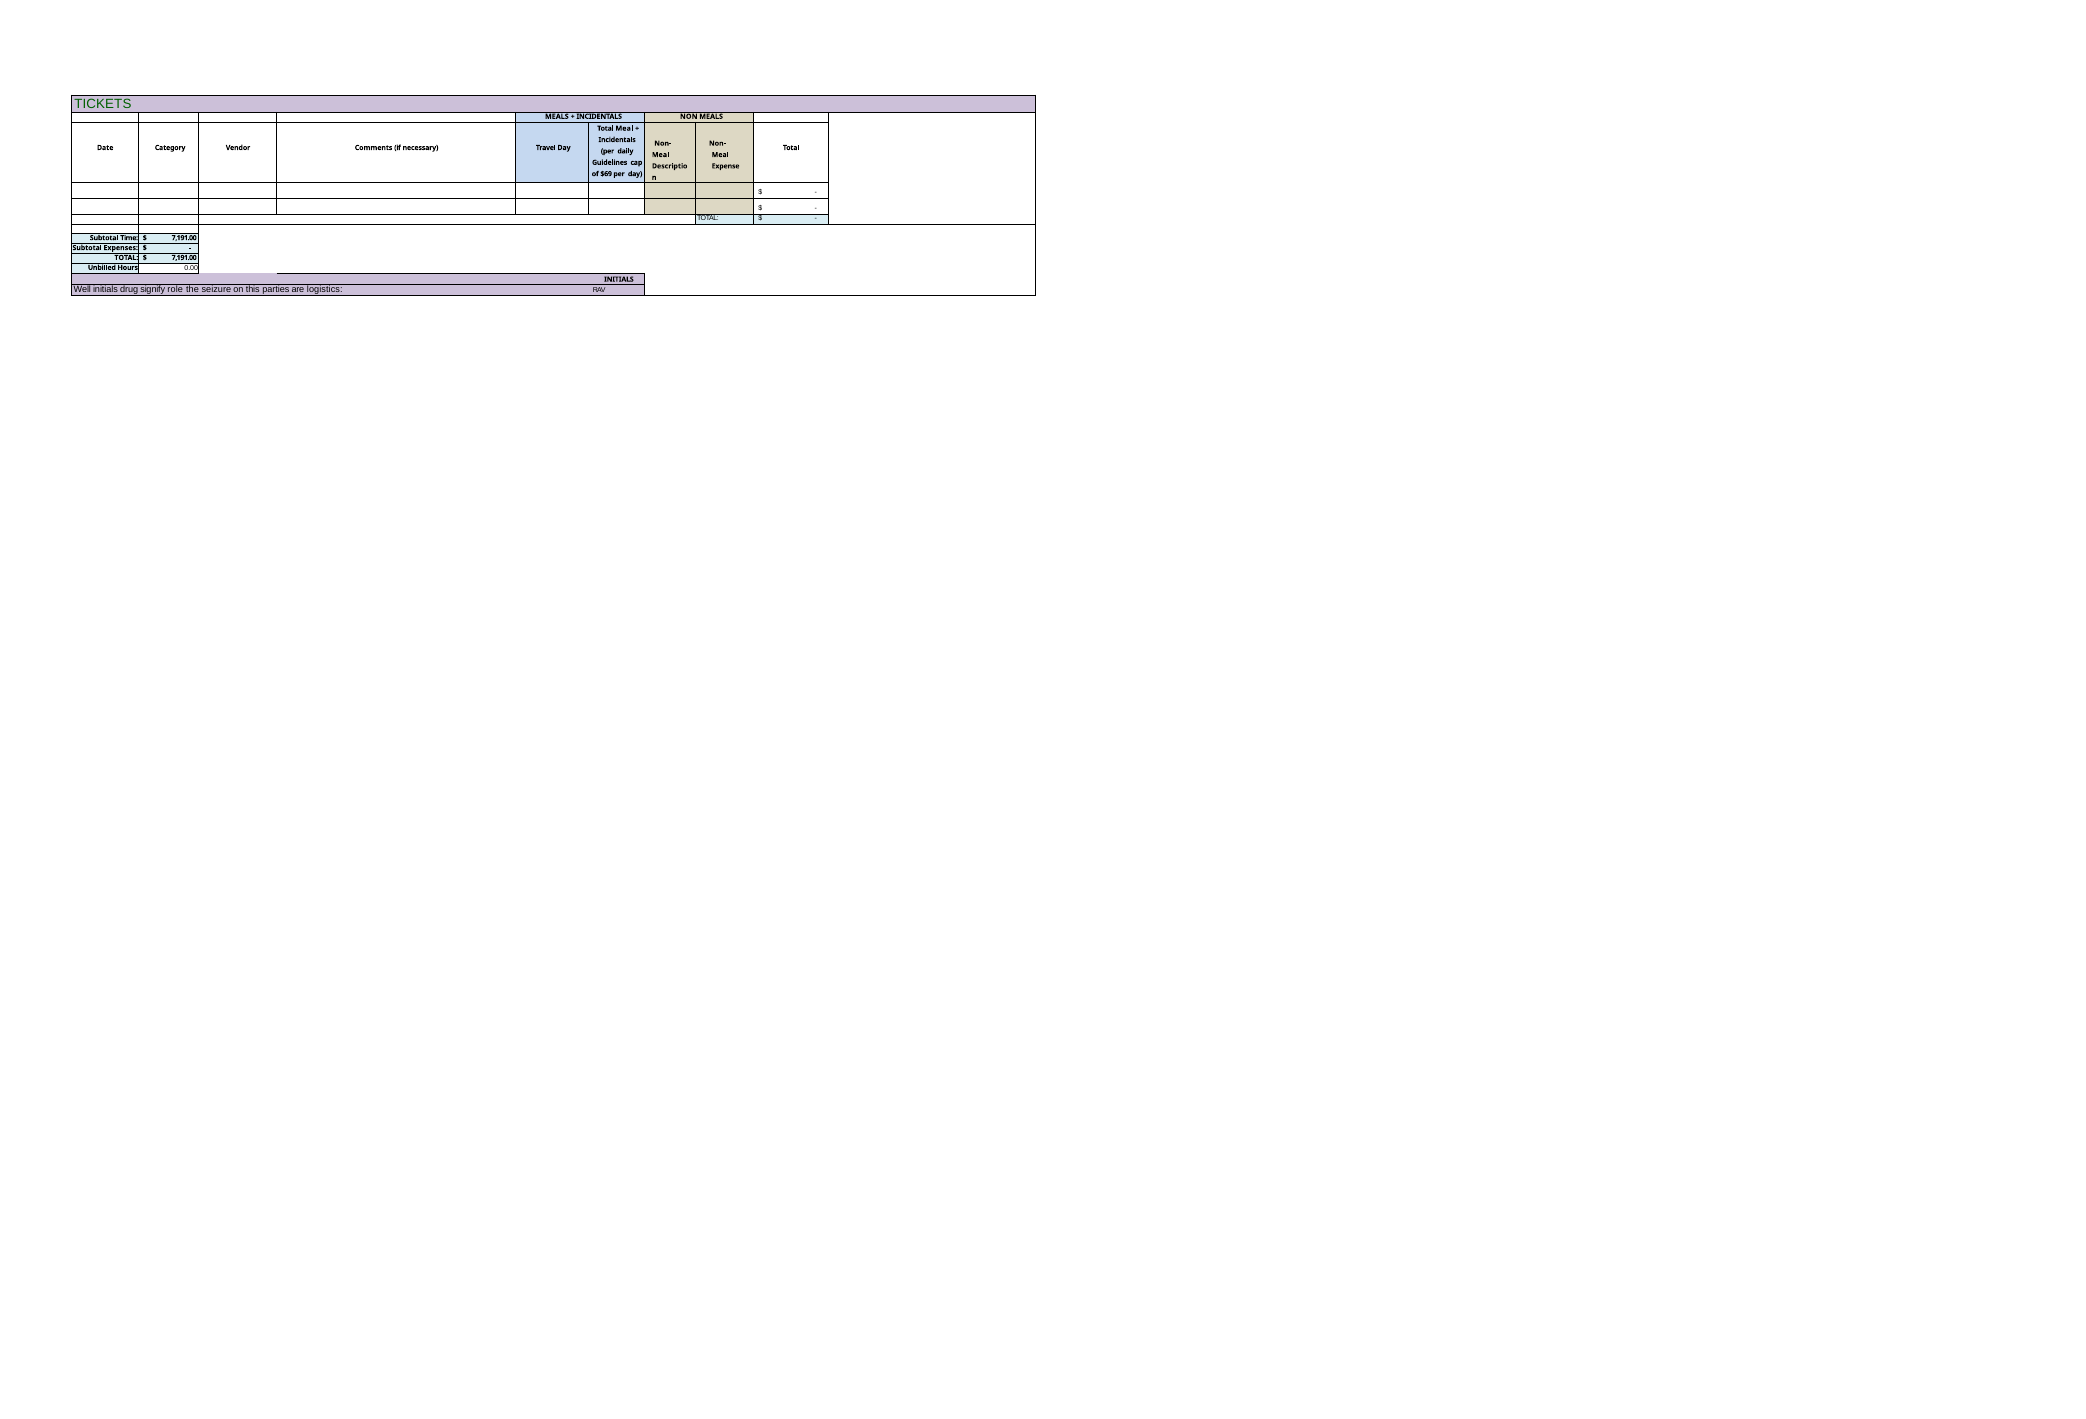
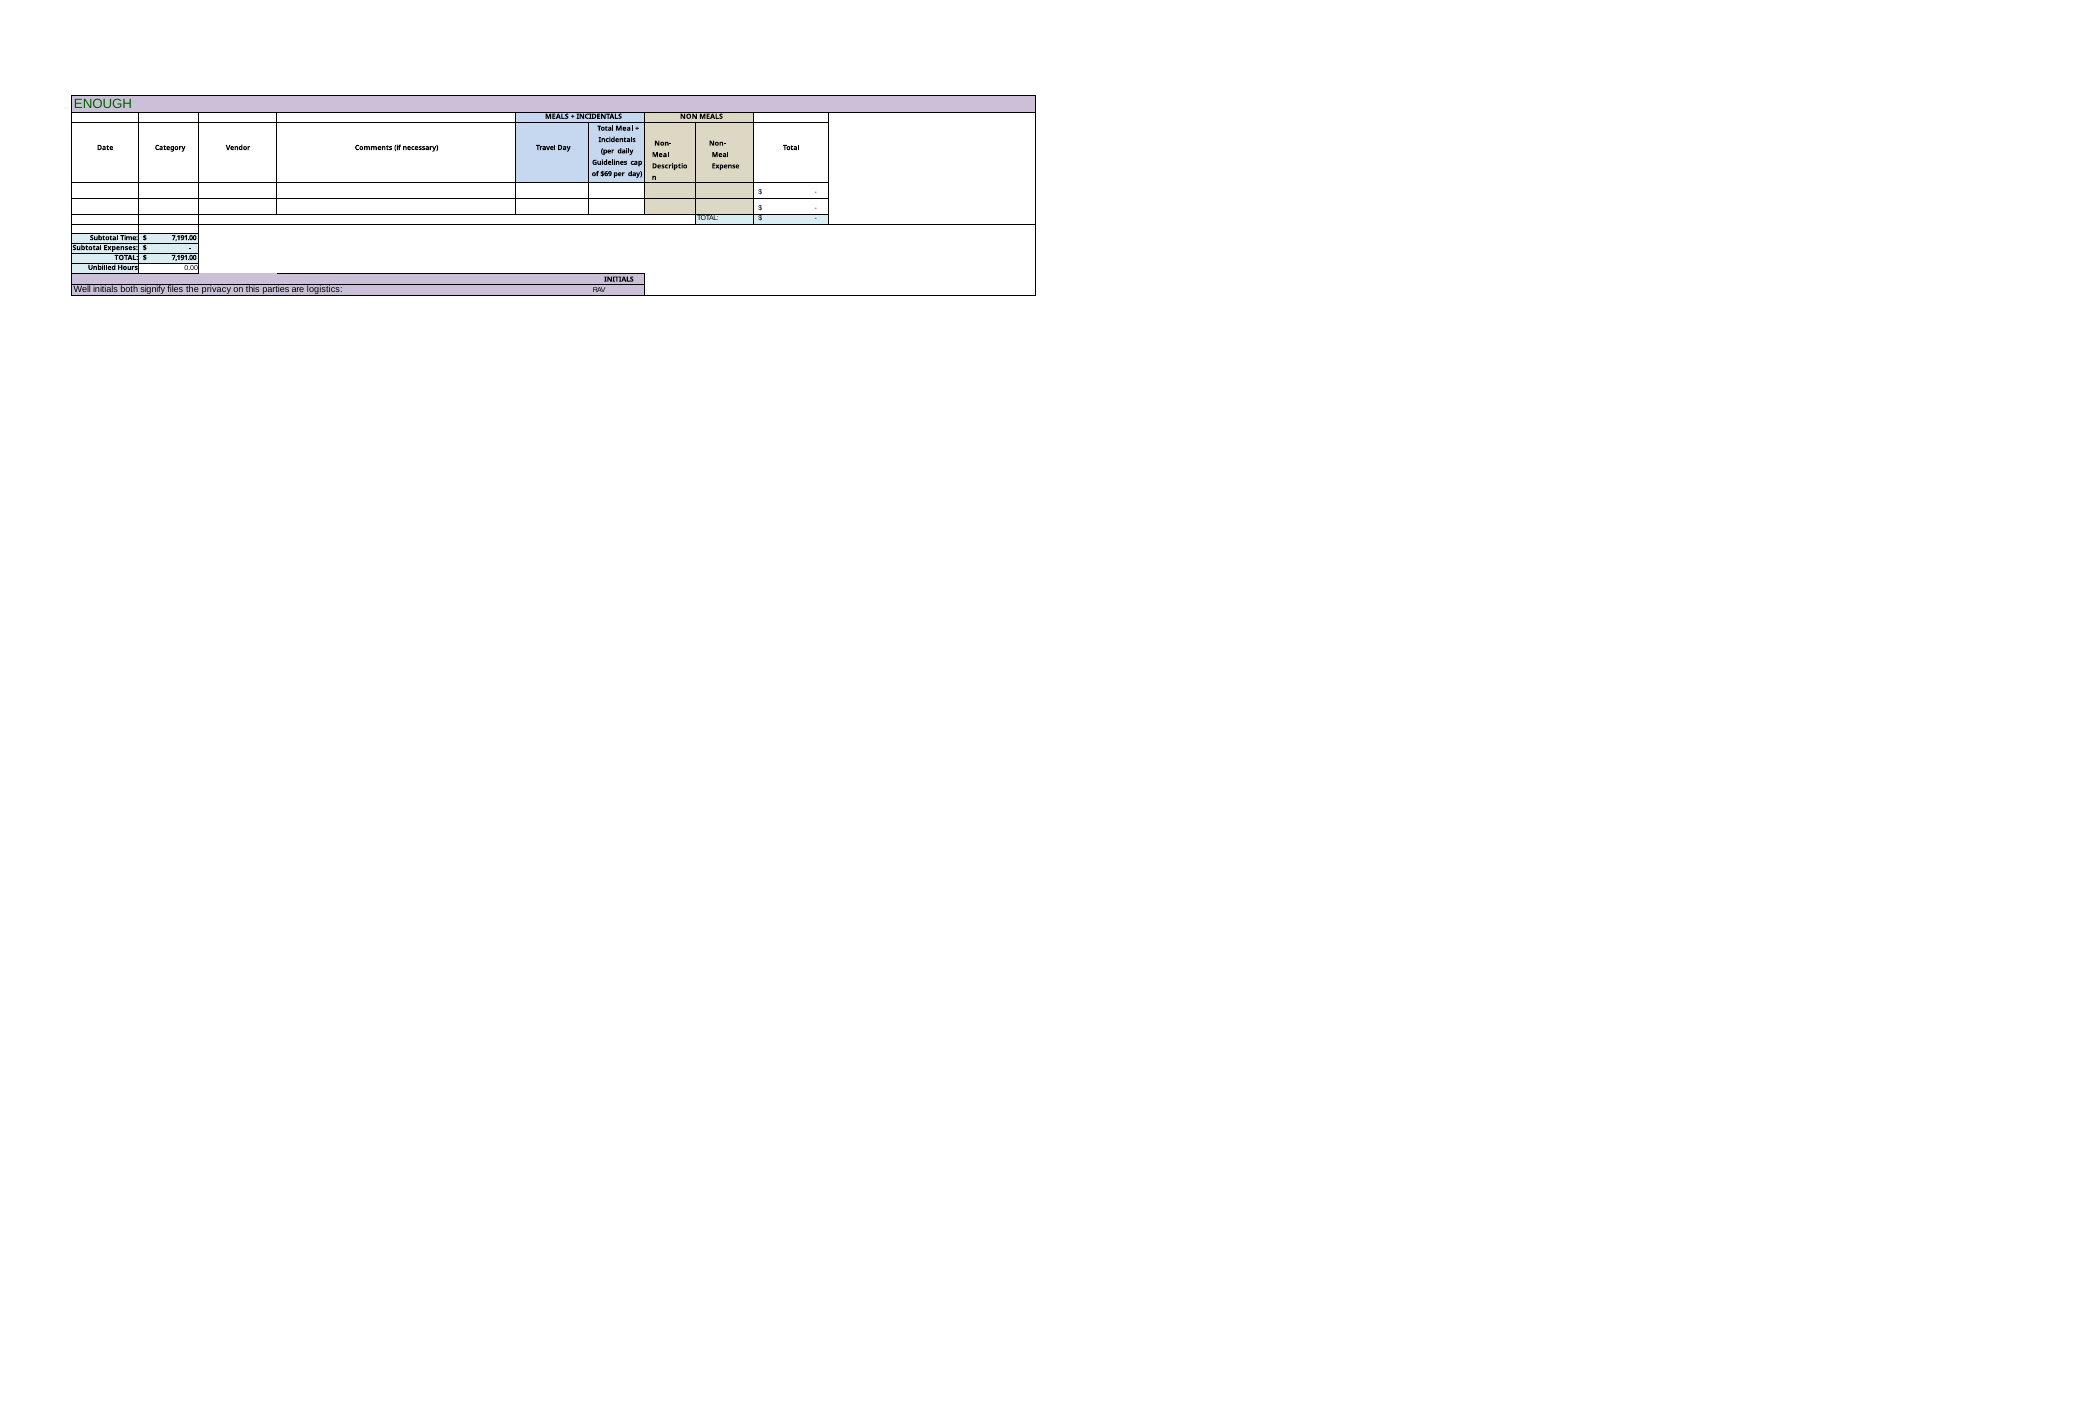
TICKETS: TICKETS -> ENOUGH (103, 104)
drug: drug -> both (129, 289)
role: role -> files (175, 289)
seizure: seizure -> privacy (216, 289)
